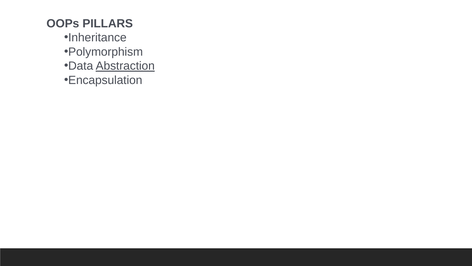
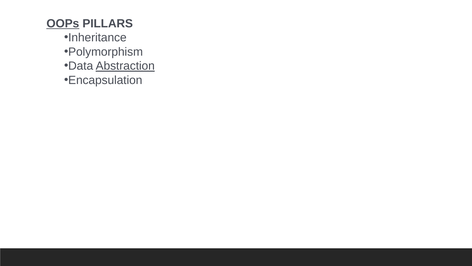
OOPs underline: none -> present (63, 23)
